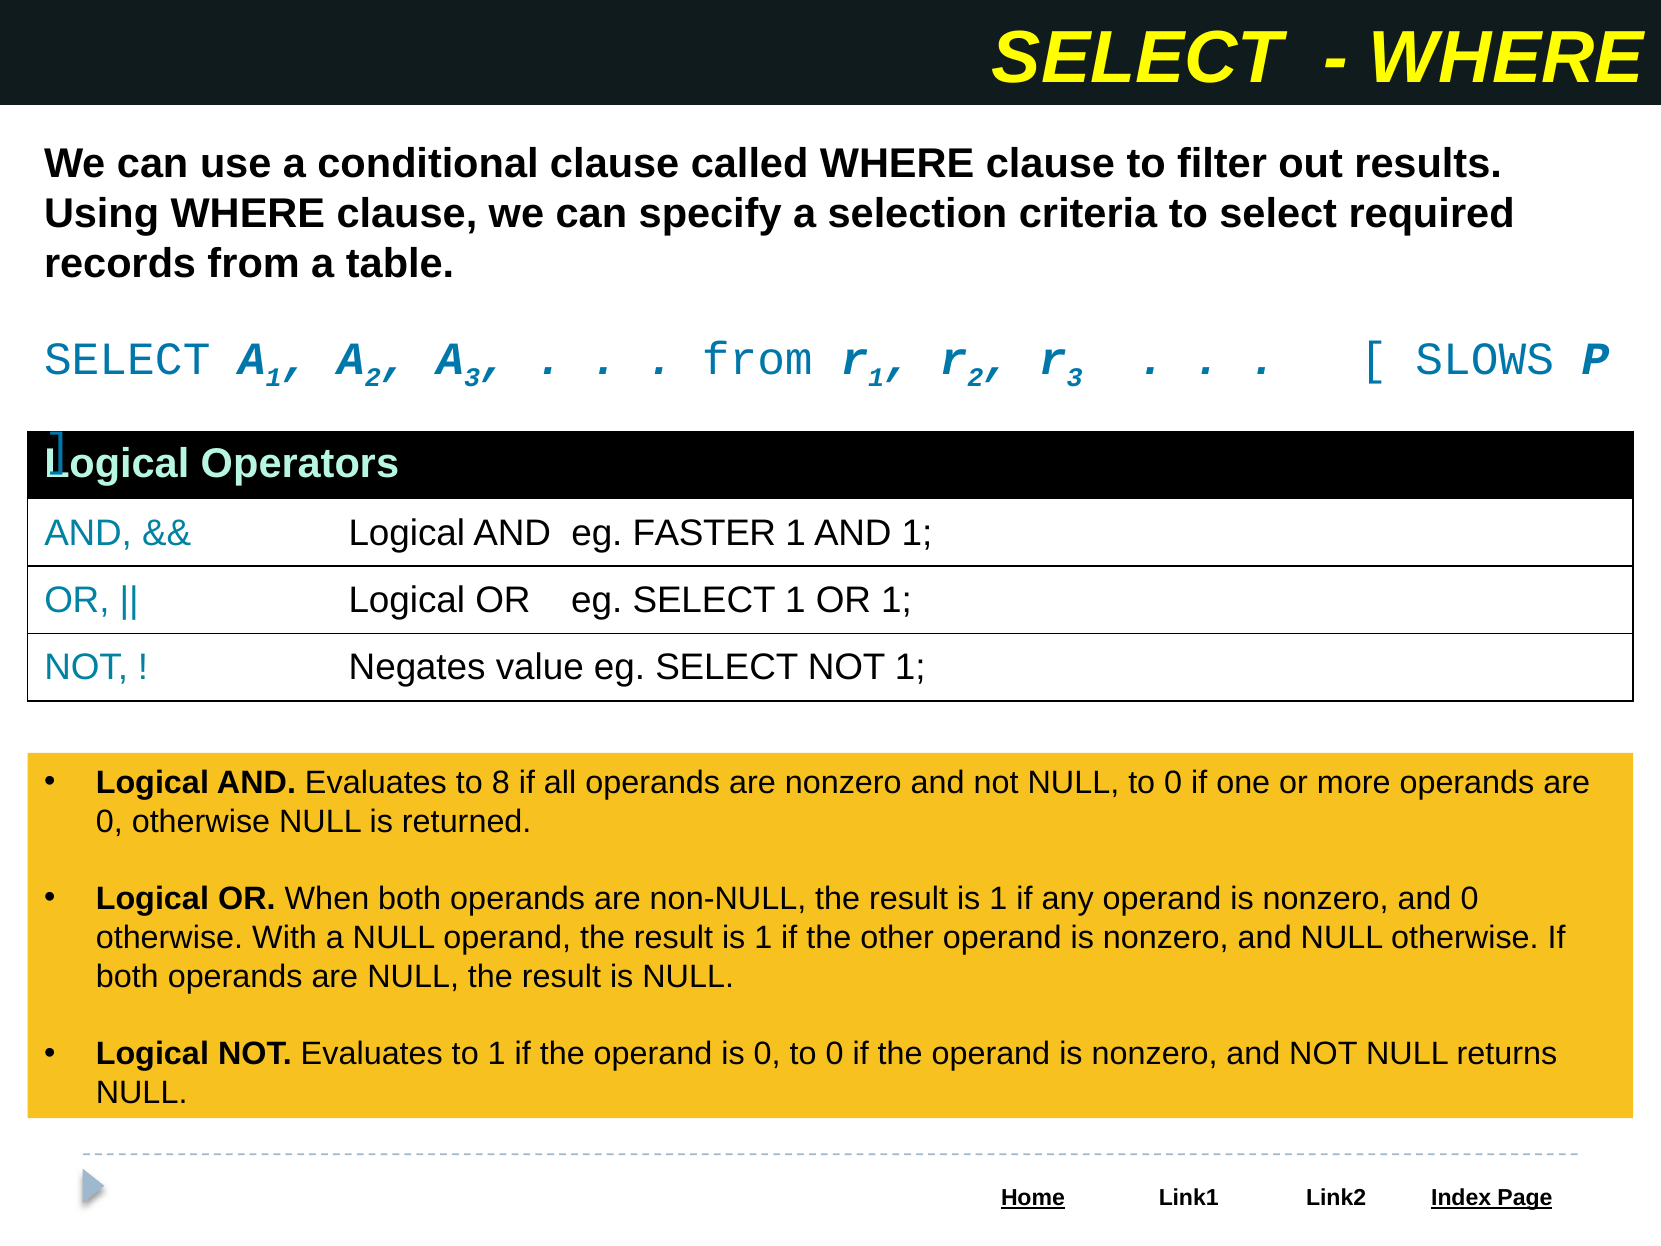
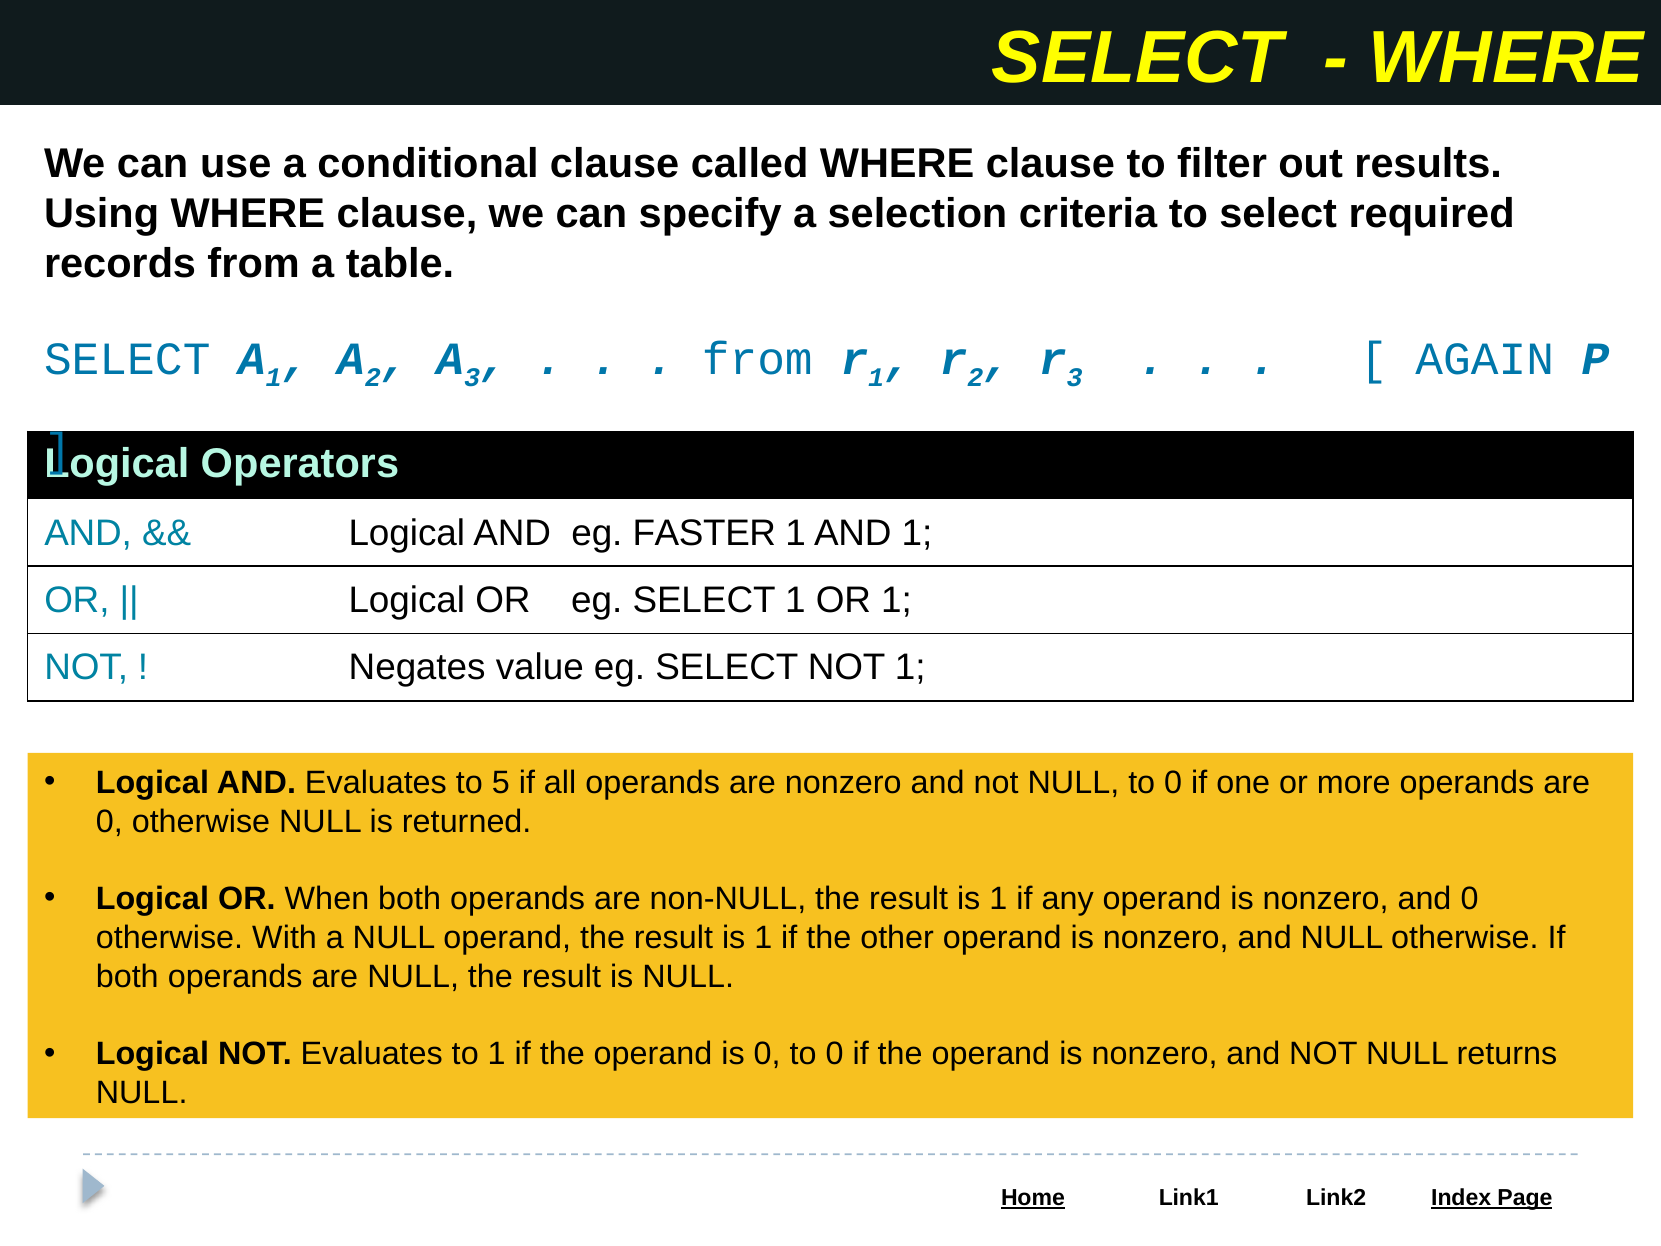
SLOWS: SLOWS -> AGAIN (1485, 359)
8: 8 -> 5 (501, 782)
